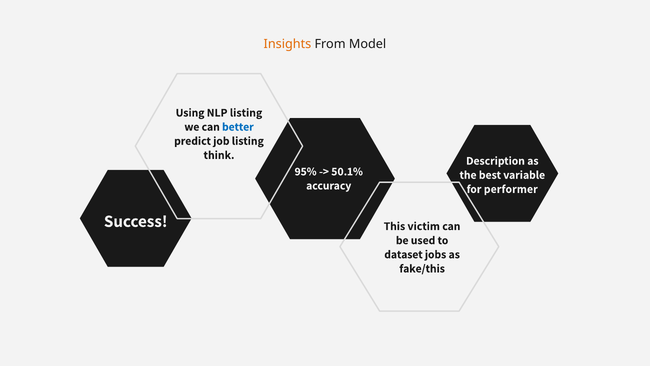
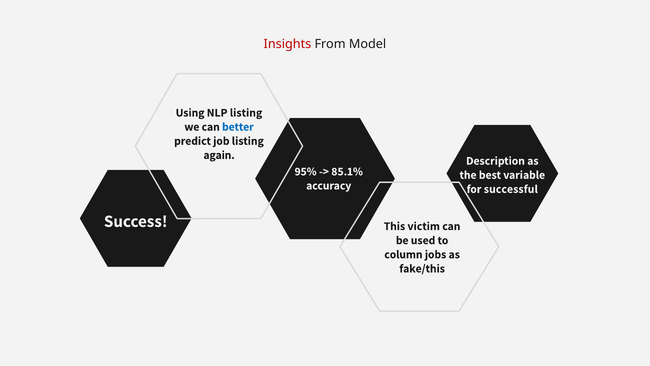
Insights colour: orange -> red (287, 44)
think: think -> again (219, 155)
50.1%: 50.1% -> 85.1% (347, 171)
performer: performer -> successful (511, 189)
dataset: dataset -> column (403, 254)
